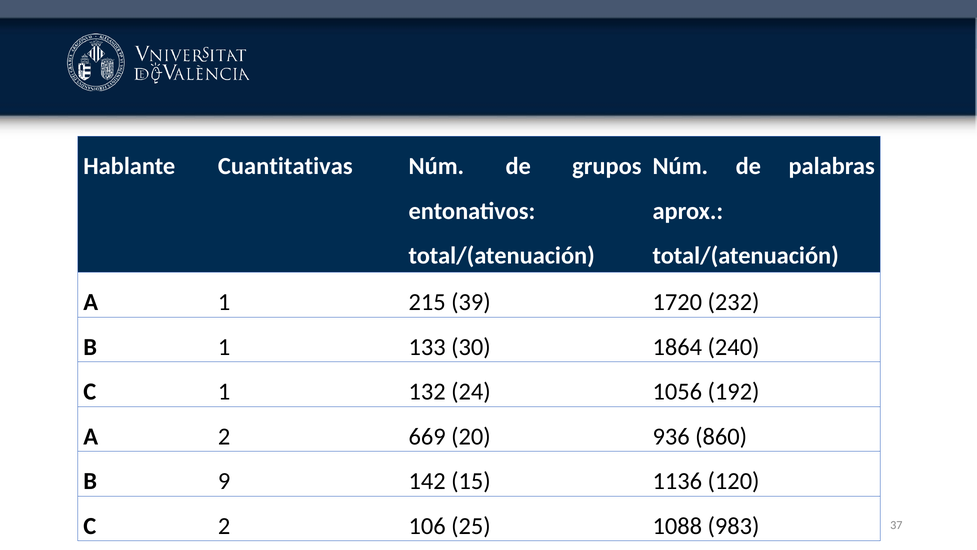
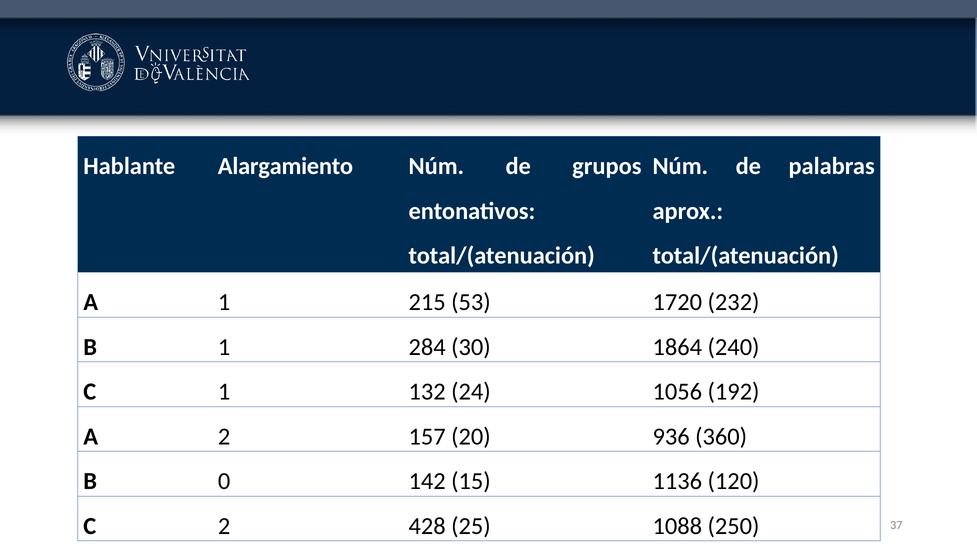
Cuantitativas: Cuantitativas -> Alargamiento (285, 166)
39: 39 -> 53 (471, 302)
133: 133 -> 284 (427, 347)
669: 669 -> 157 (427, 436)
860: 860 -> 360 (721, 436)
9: 9 -> 0 (224, 481)
106: 106 -> 428 (427, 526)
983: 983 -> 250 (733, 526)
